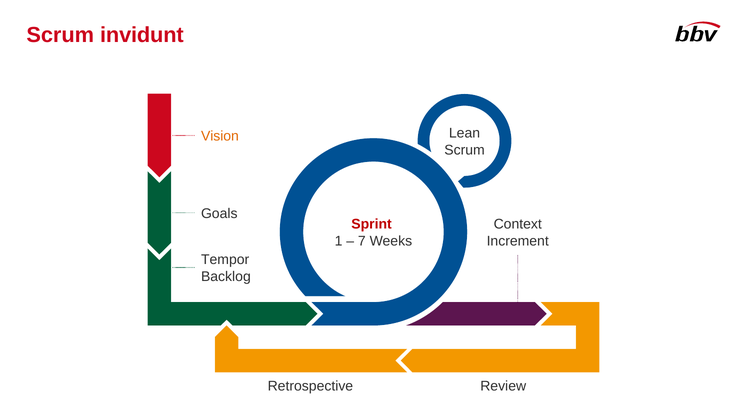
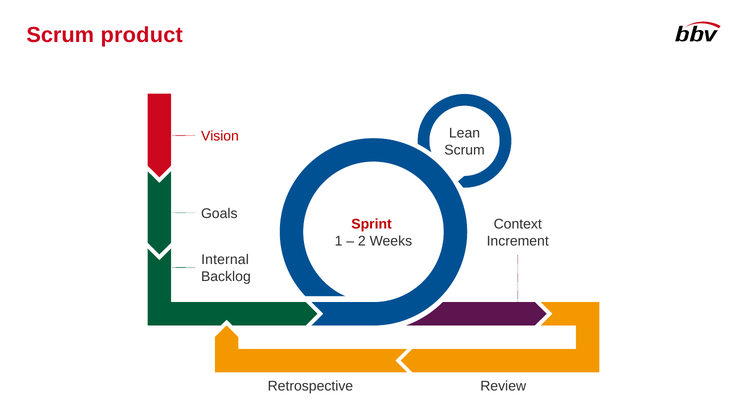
invidunt: invidunt -> product (142, 35)
Vision colour: orange -> red (220, 136)
7: 7 -> 2 (362, 241)
Tempor: Tempor -> Internal (225, 260)
